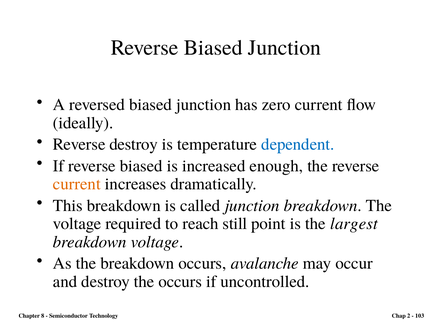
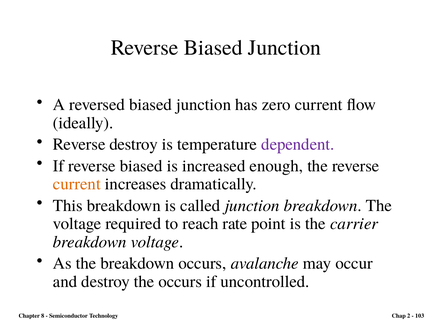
dependent colour: blue -> purple (298, 144)
still: still -> rate (235, 224)
largest: largest -> carrier (354, 224)
